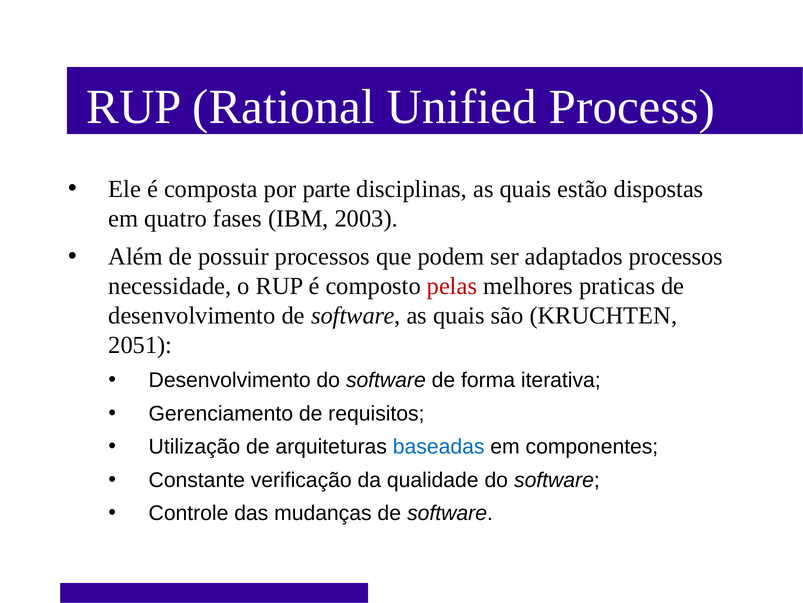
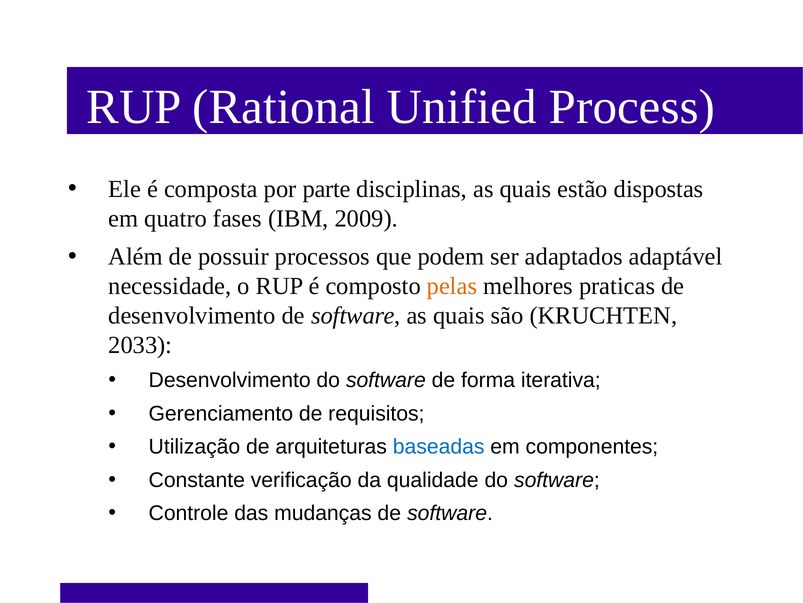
2003: 2003 -> 2009 (366, 218)
adaptados processos: processos -> adaptável (676, 257)
pelas colour: red -> orange (452, 286)
2051: 2051 -> 2033 (140, 345)
